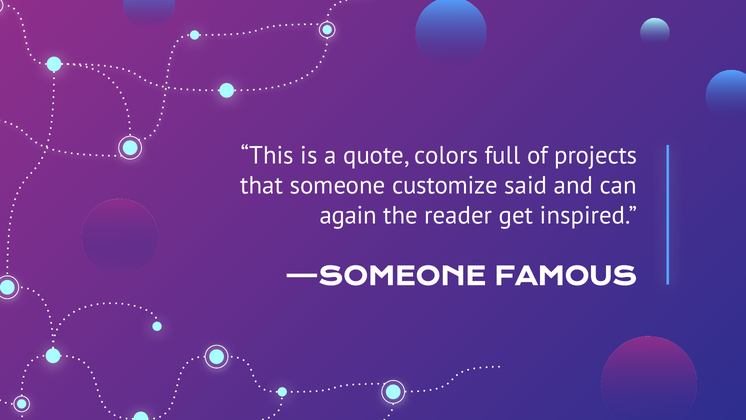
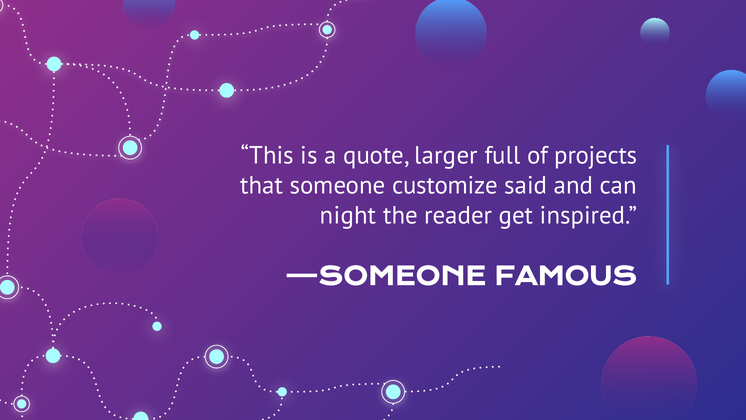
colors: colors -> larger (446, 155)
again: again -> night (348, 215)
